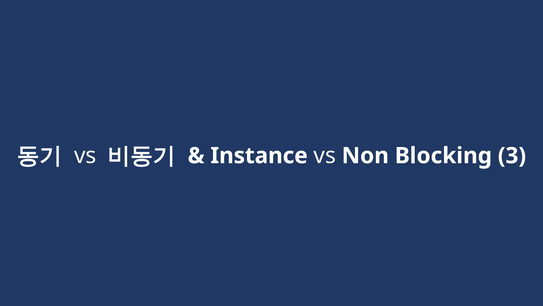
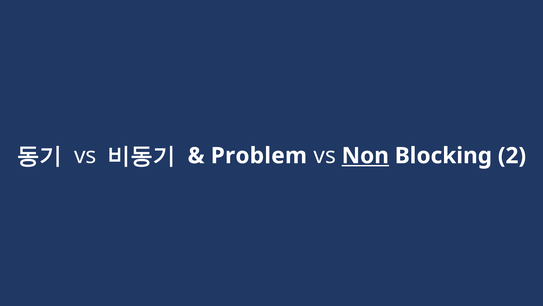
Instance: Instance -> Problem (259, 155)
Non underline: none -> present (365, 155)
3: 3 -> 2 (512, 155)
